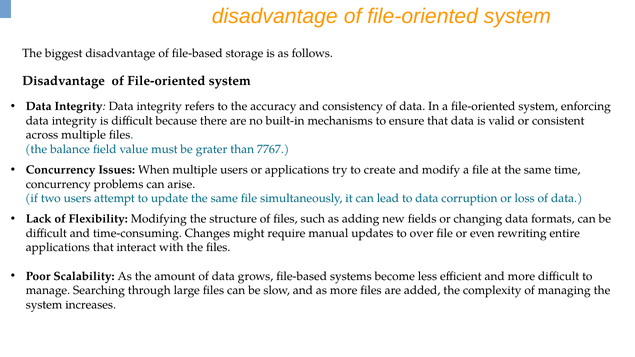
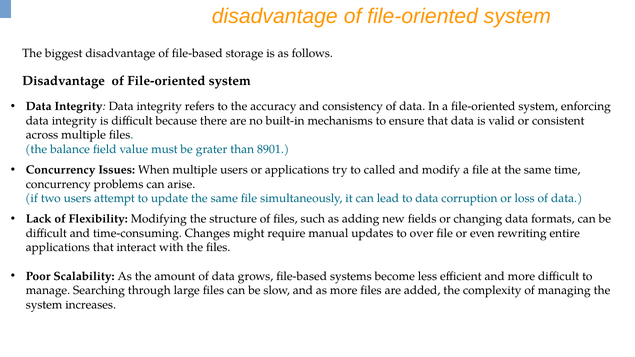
7767: 7767 -> 8901 (273, 149)
create: create -> called (380, 170)
